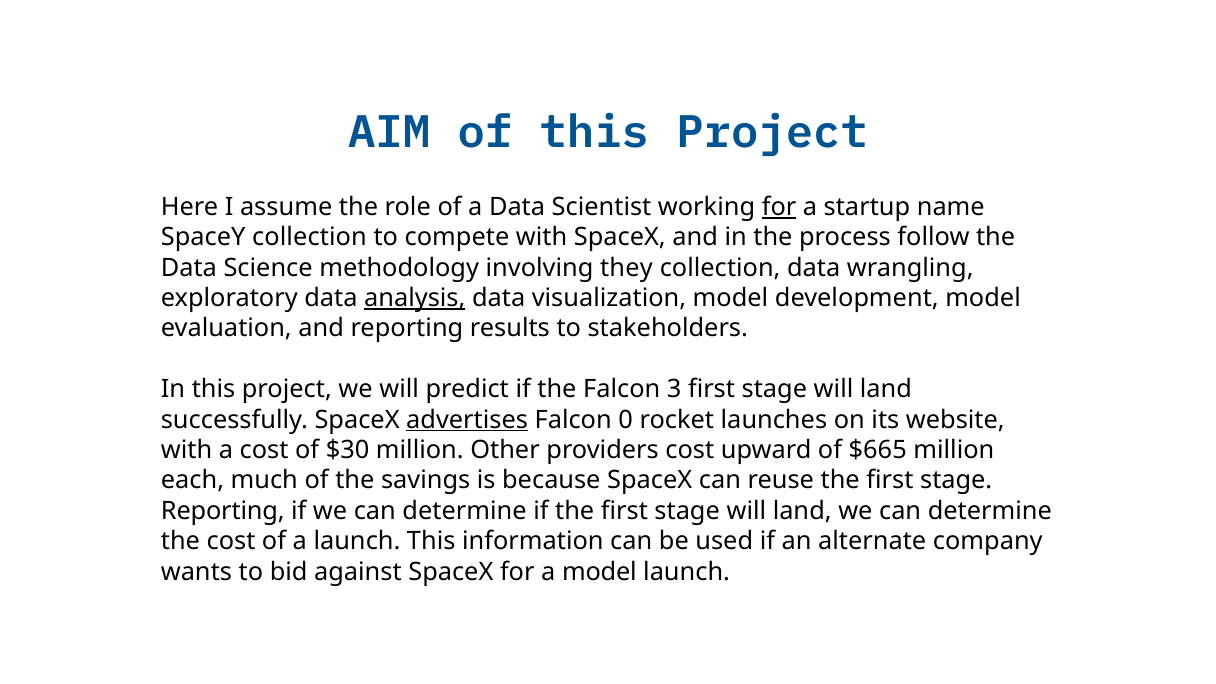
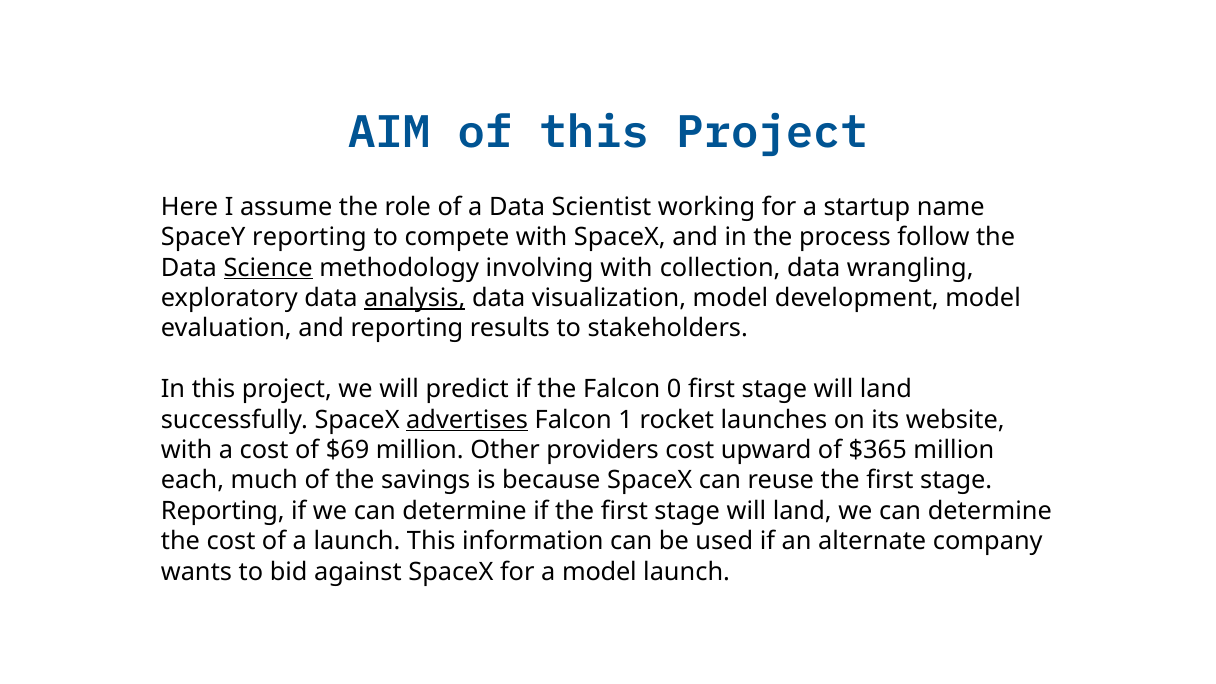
for underline: present -> none (779, 207)
SpaceY collection: collection -> reporting (309, 237)
Science underline: none -> present (268, 268)
involving they: they -> with (626, 268)
3: 3 -> 0 (674, 389)
0: 0 -> 1 (626, 420)
$30: $30 -> $69 (348, 450)
$665: $665 -> $365 (878, 450)
